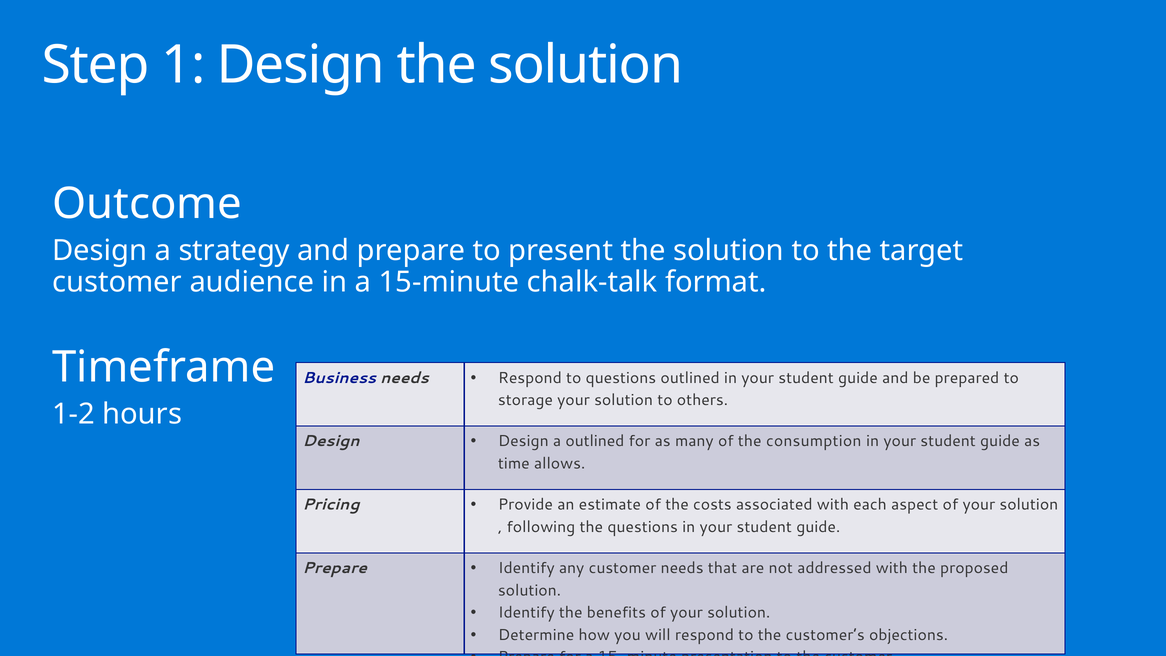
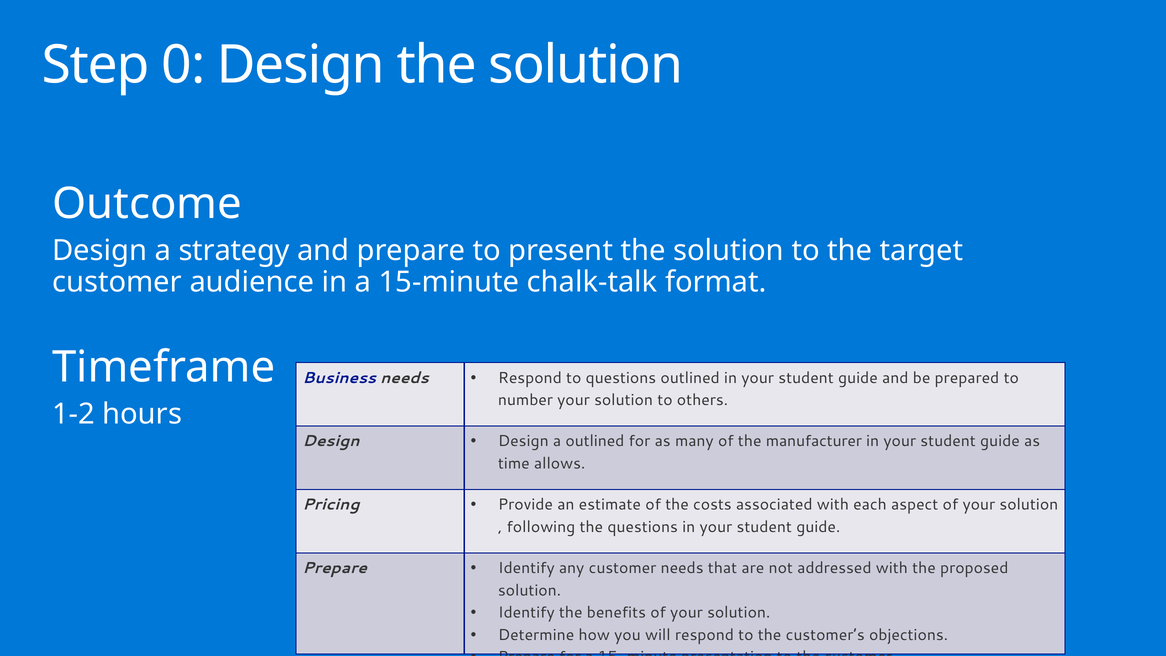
1: 1 -> 0 (184, 65)
storage: storage -> number (525, 400)
consumption: consumption -> manufacturer (814, 441)
